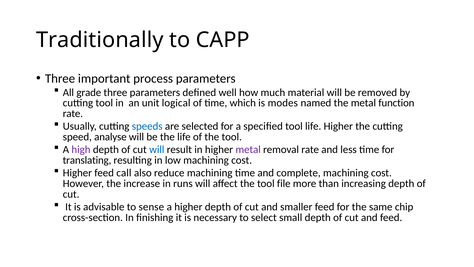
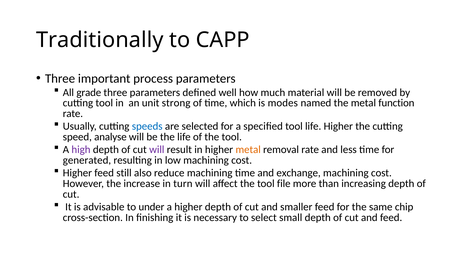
logical: logical -> strong (176, 103)
will colour: blue -> purple (157, 149)
metal colour: purple -> orange (248, 149)
translating: translating -> generated (87, 160)
call: call -> still (124, 173)
complete: complete -> exchange (299, 173)
runs: runs -> turn (183, 183)
sense: sense -> under (151, 207)
